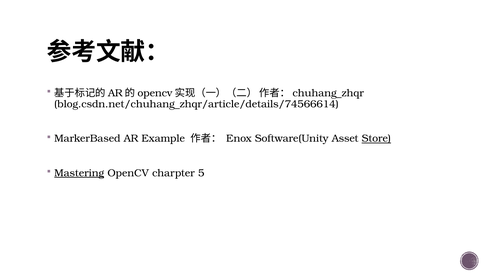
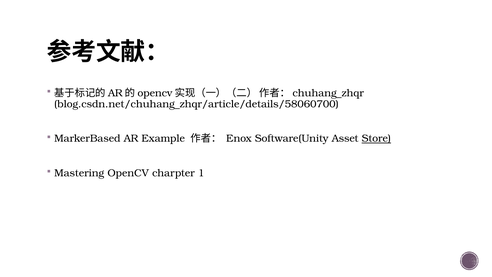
blog.csdn.net/chuhang_zhqr/article/details/74566614: blog.csdn.net/chuhang_zhqr/article/details/74566614 -> blog.csdn.net/chuhang_zhqr/article/details/58060700 (196, 104)
Mastering underline: present -> none (79, 173)
5: 5 -> 1 (201, 173)
